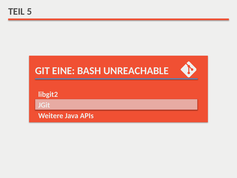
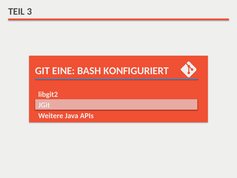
5: 5 -> 3 (29, 11)
UNREACHABLE: UNREACHABLE -> KONFIGURIERT (136, 71)
